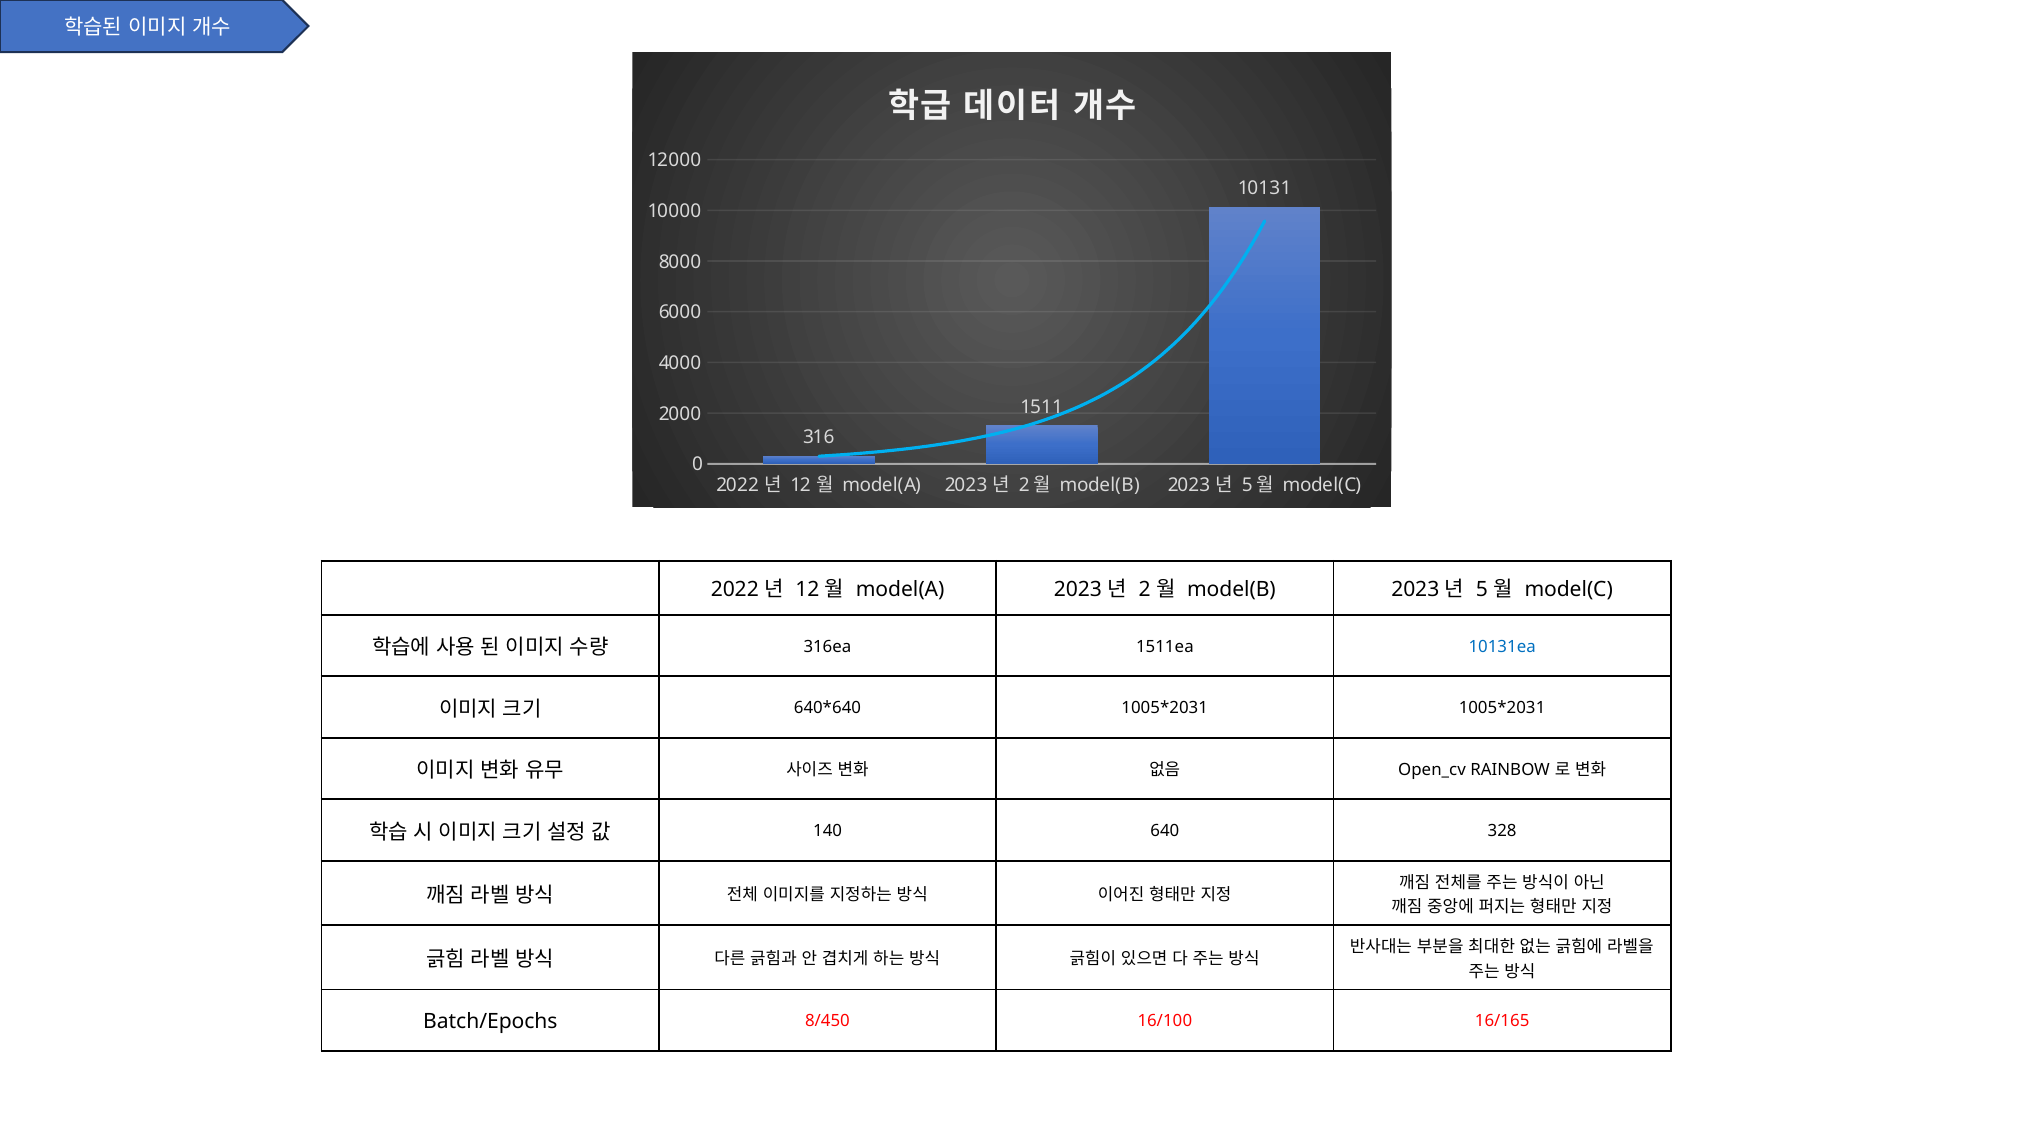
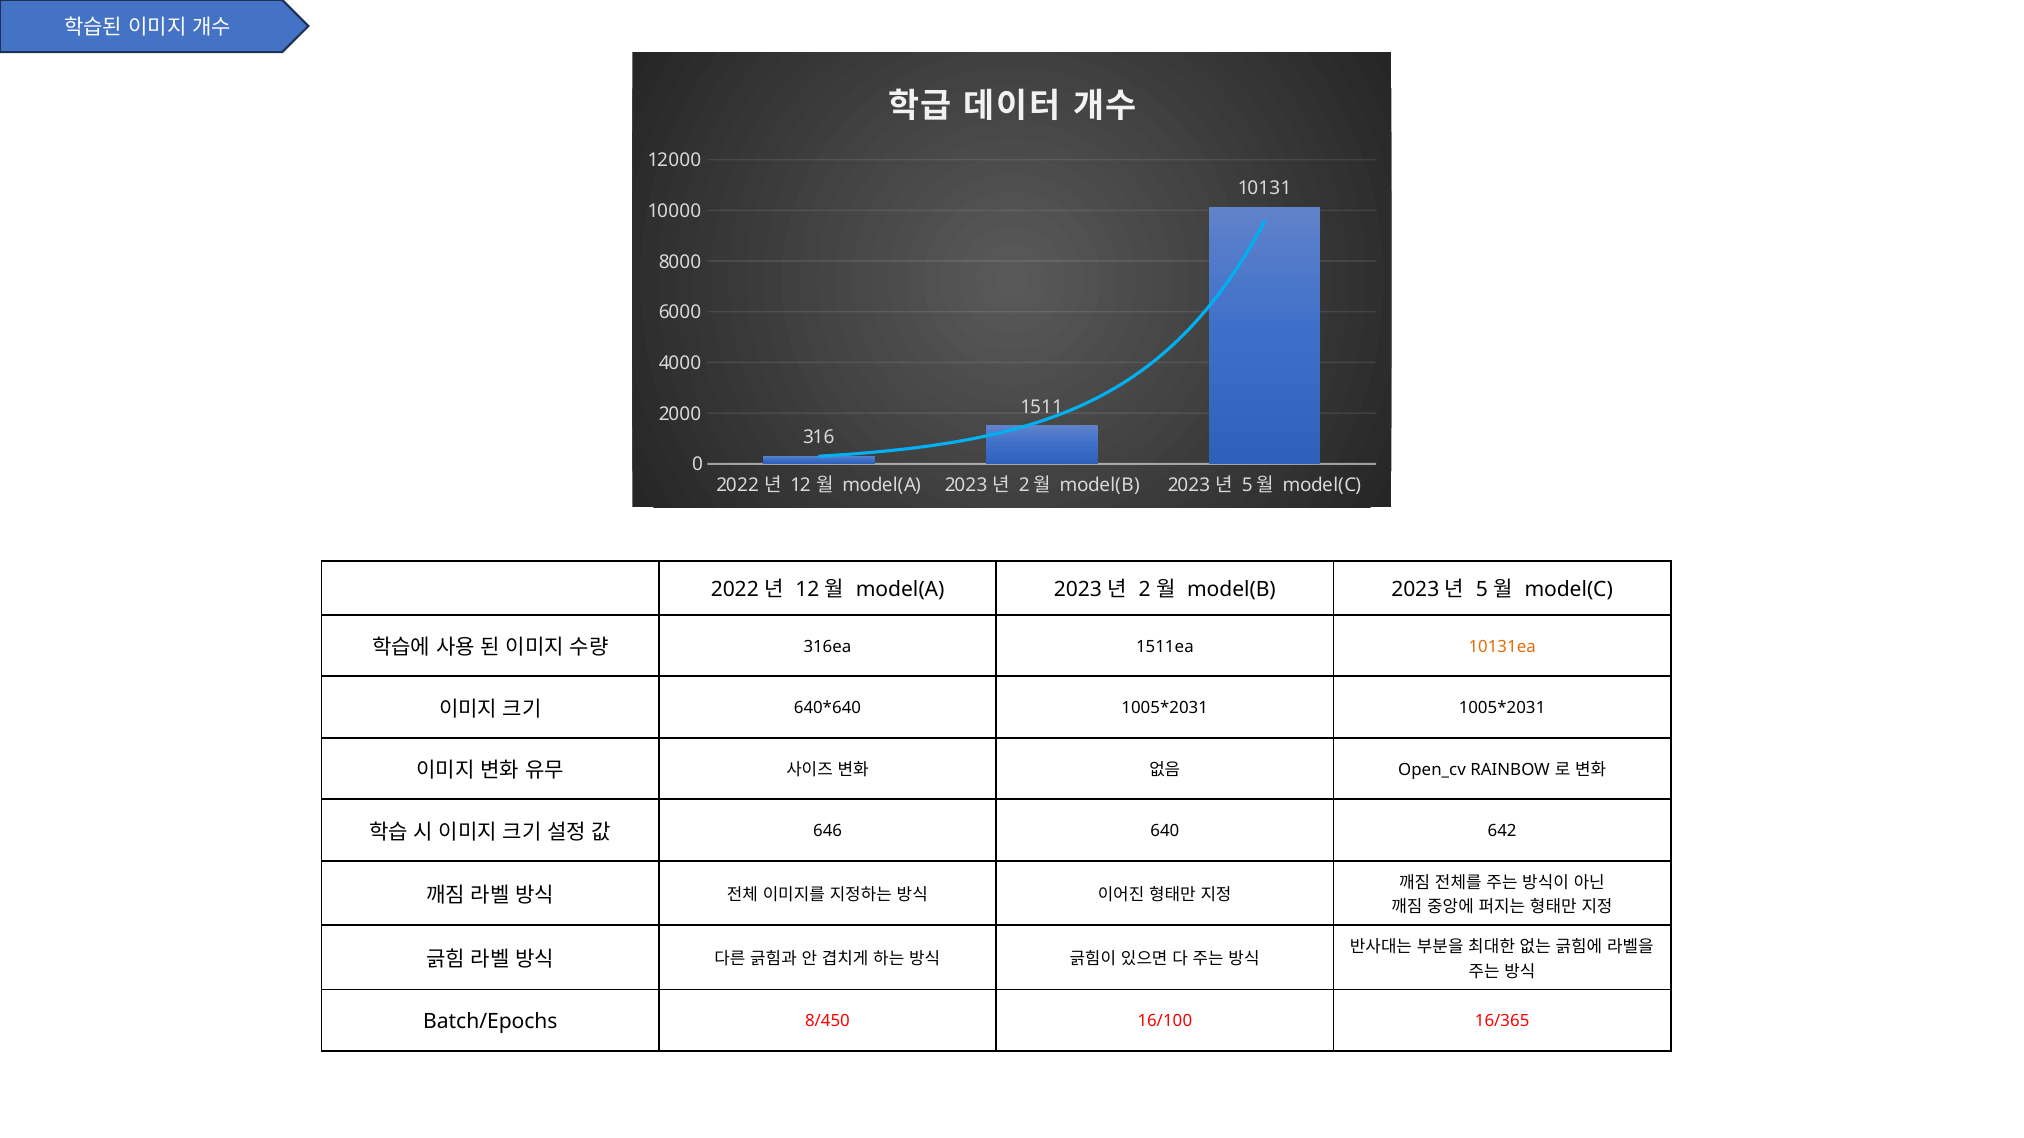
10131ea colour: blue -> orange (1502, 647)
140: 140 -> 646 (828, 831)
328: 328 -> 642 (1502, 831)
16/165: 16/165 -> 16/365 (1502, 1022)
